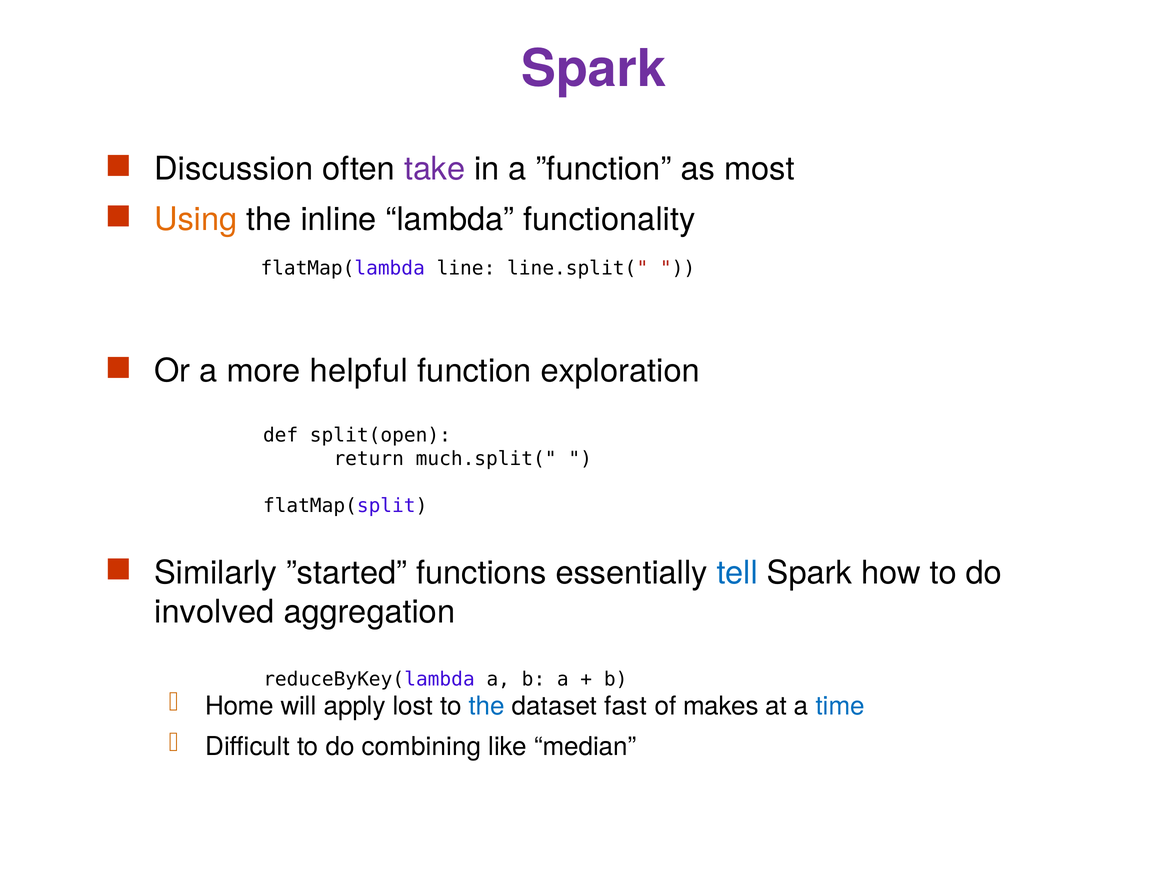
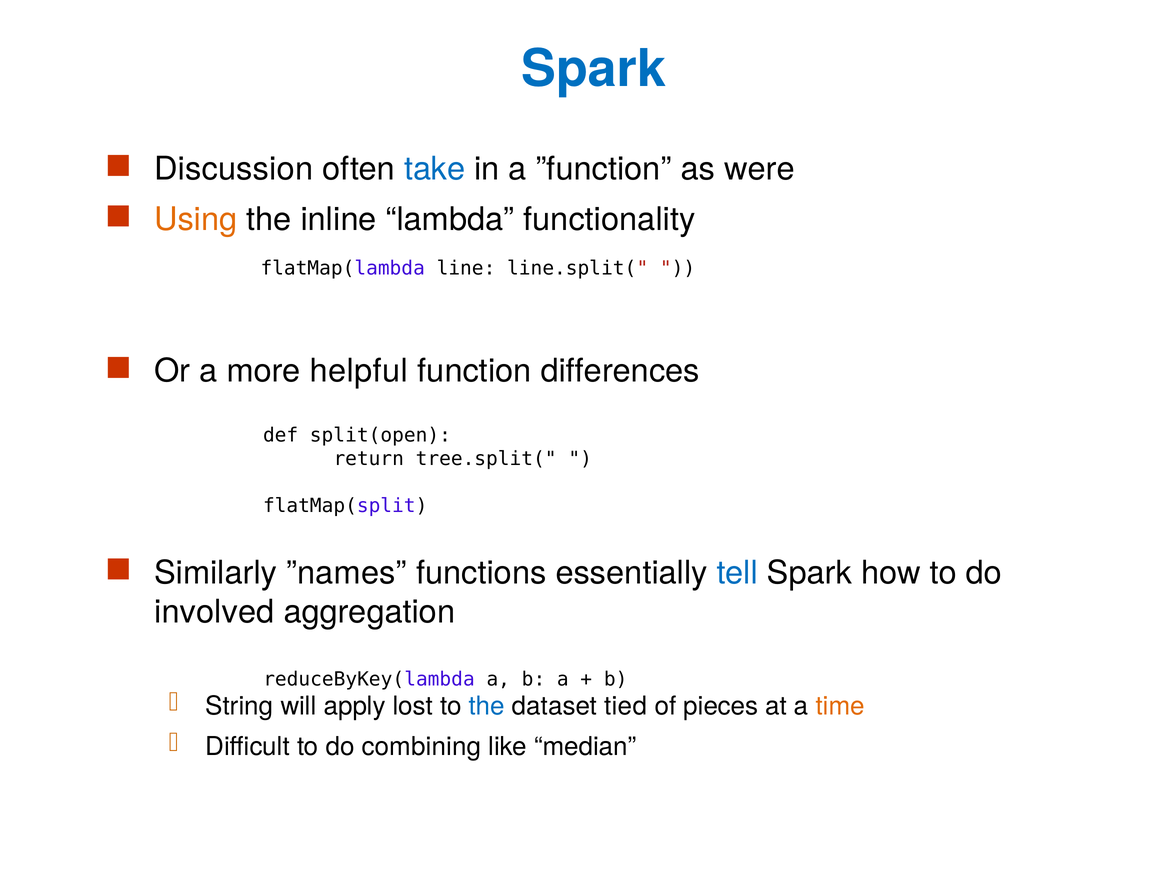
Spark colour: purple -> blue (594, 69)
take colour: purple -> blue (435, 169)
most: most -> were (759, 169)
exploration: exploration -> differences (620, 371)
much.split(: much.split( -> tree.split( (486, 459)
”started: ”started -> ”names (346, 573)
Home: Home -> String (239, 706)
fast: fast -> tied (626, 706)
makes: makes -> pieces (721, 706)
time colour: blue -> orange (840, 706)
